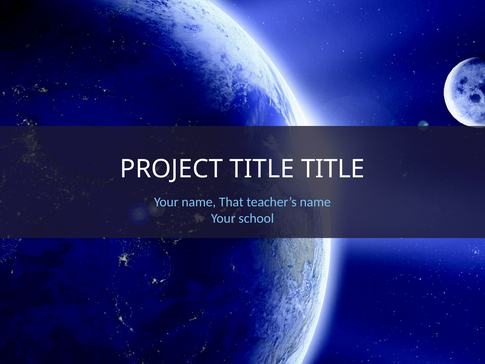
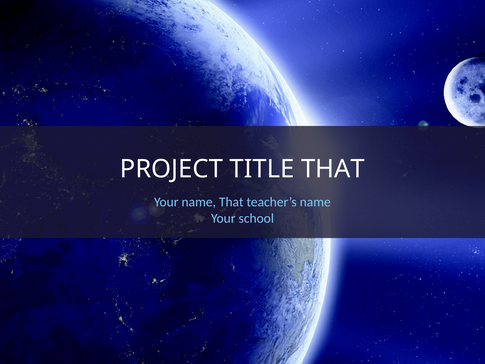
TITLE TITLE: TITLE -> THAT (333, 169)
